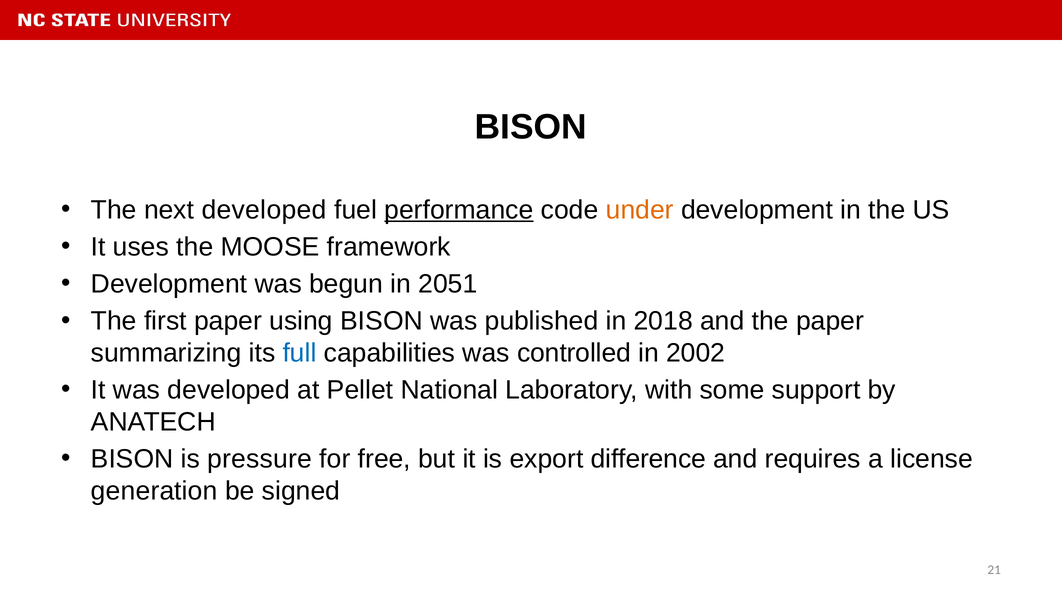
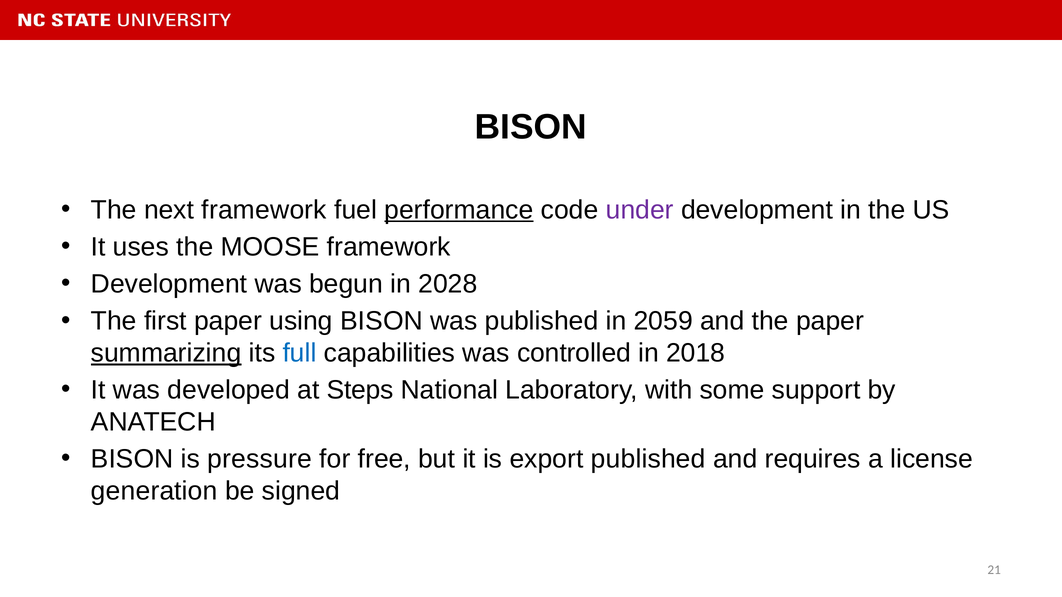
next developed: developed -> framework (264, 210)
under colour: orange -> purple (640, 210)
2051: 2051 -> 2028 (448, 284)
2018: 2018 -> 2059 (663, 321)
summarizing underline: none -> present (166, 353)
2002: 2002 -> 2018 (696, 353)
Pellet: Pellet -> Steps (360, 390)
export difference: difference -> published (648, 459)
